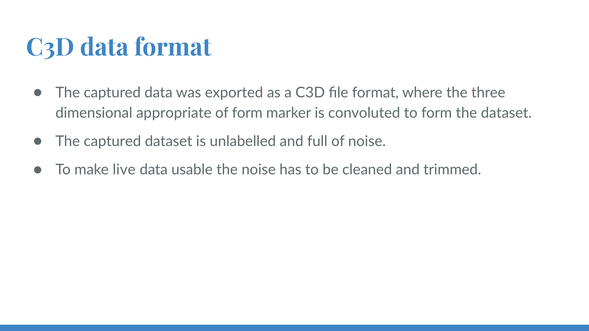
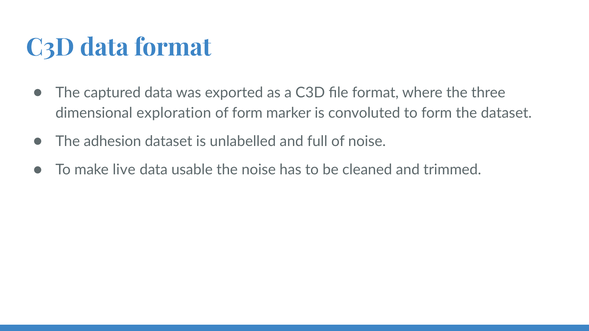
appropriate: appropriate -> exploration (174, 113)
captured: captured -> adhesion (112, 141)
